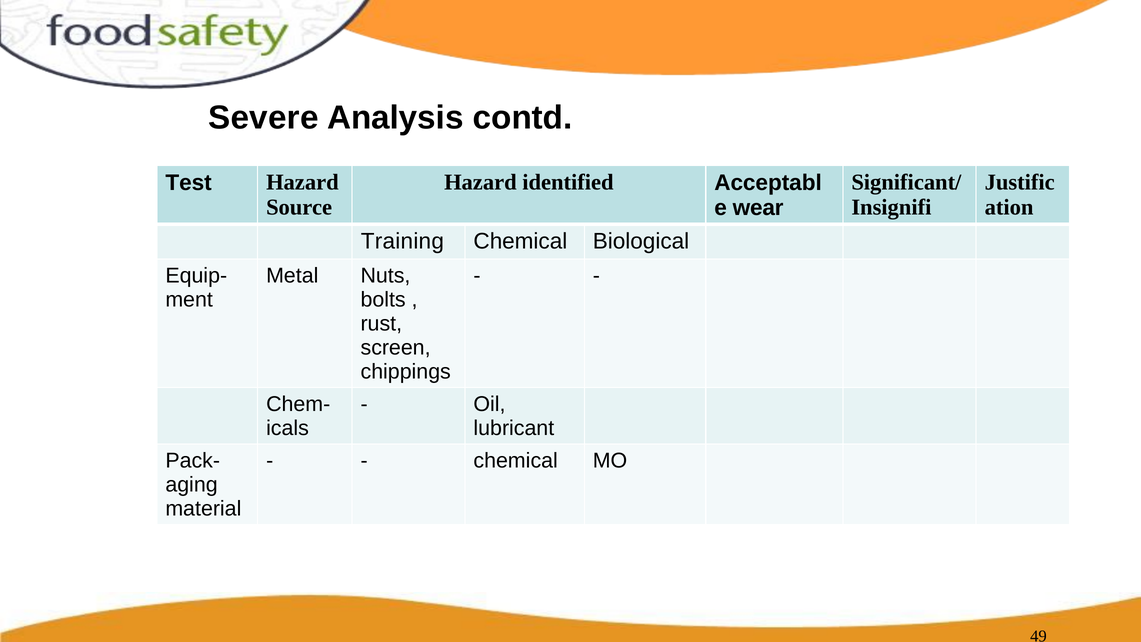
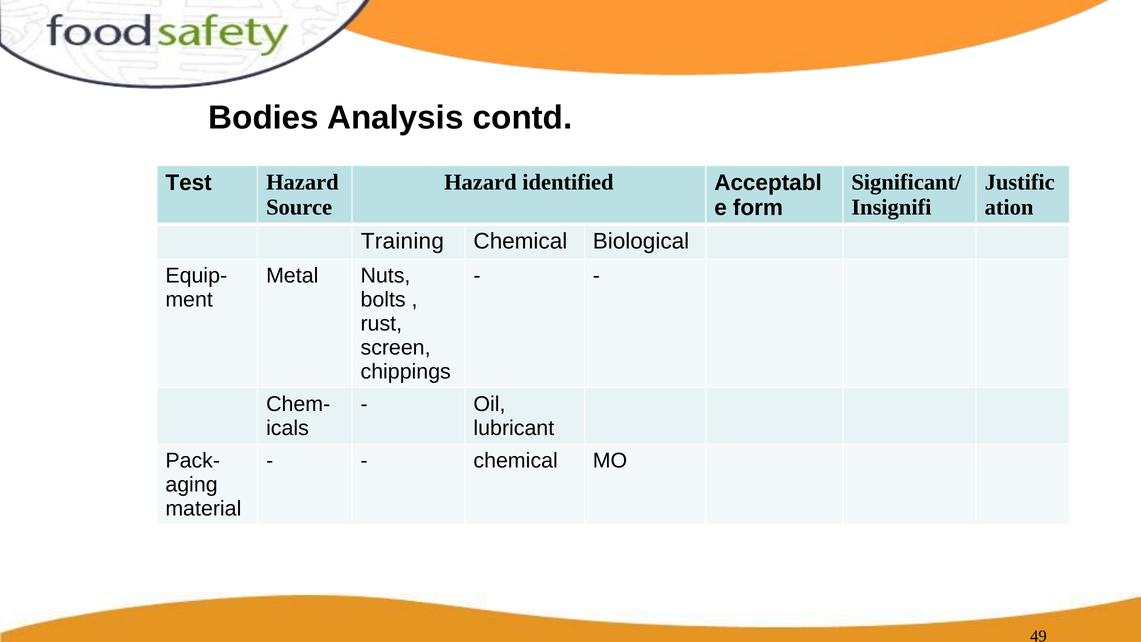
Severe: Severe -> Bodies (264, 118)
wear: wear -> form (758, 208)
